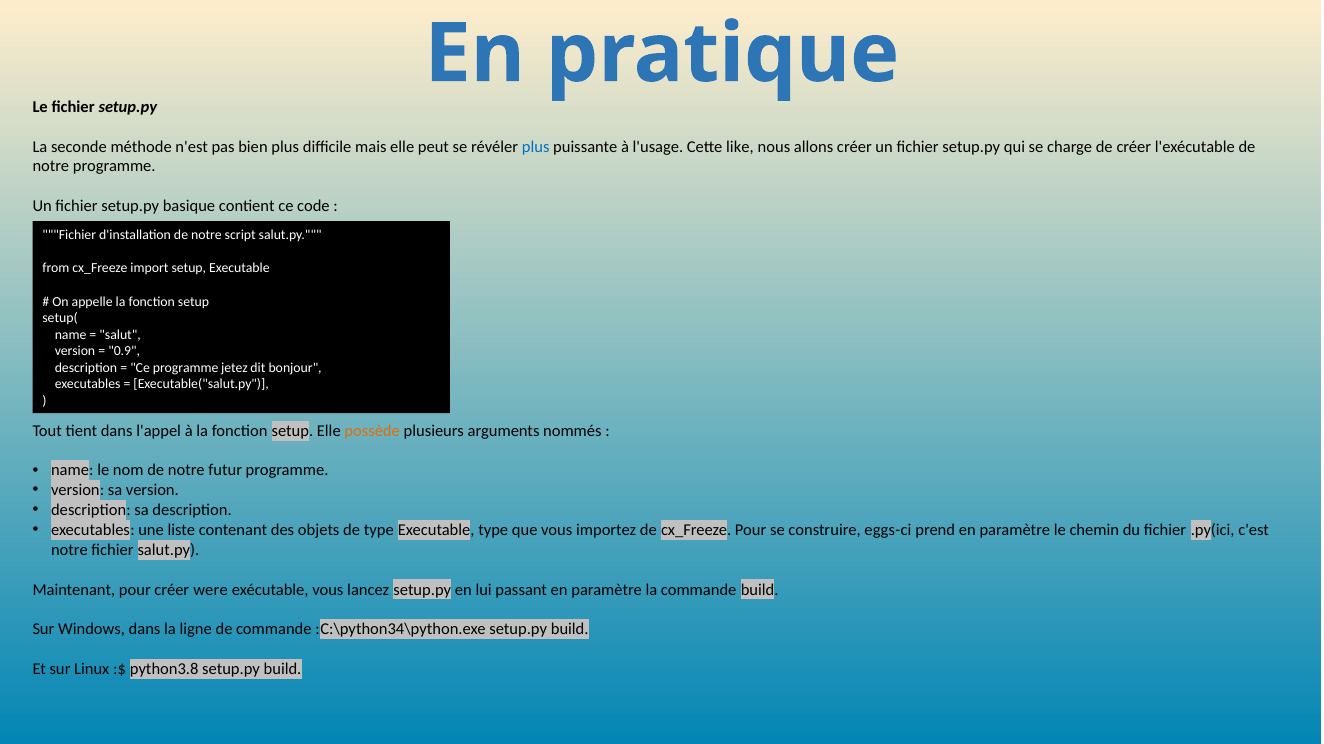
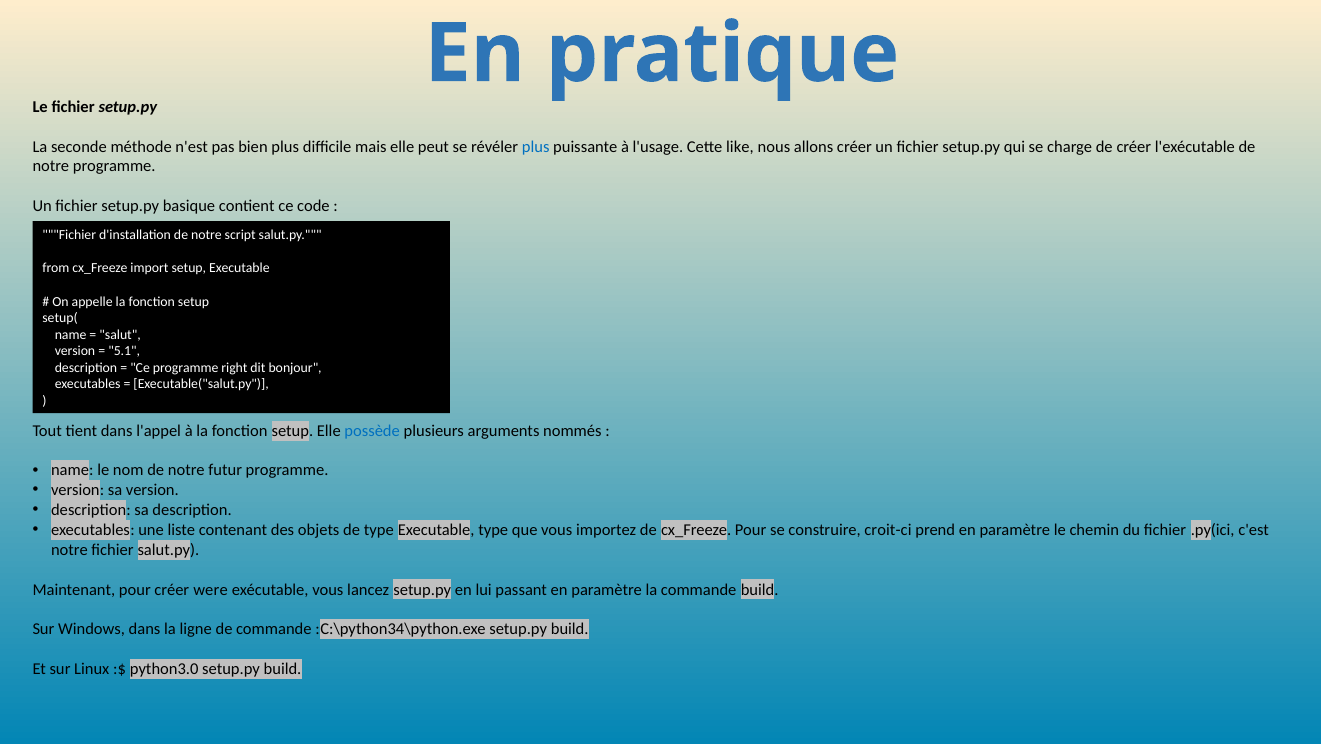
0.9: 0.9 -> 5.1 (124, 352)
jetez: jetez -> right (234, 368)
possède colour: orange -> blue (372, 431)
eggs-ci: eggs-ci -> croit-ci (888, 531)
python3.8: python3.8 -> python3.0 (164, 670)
